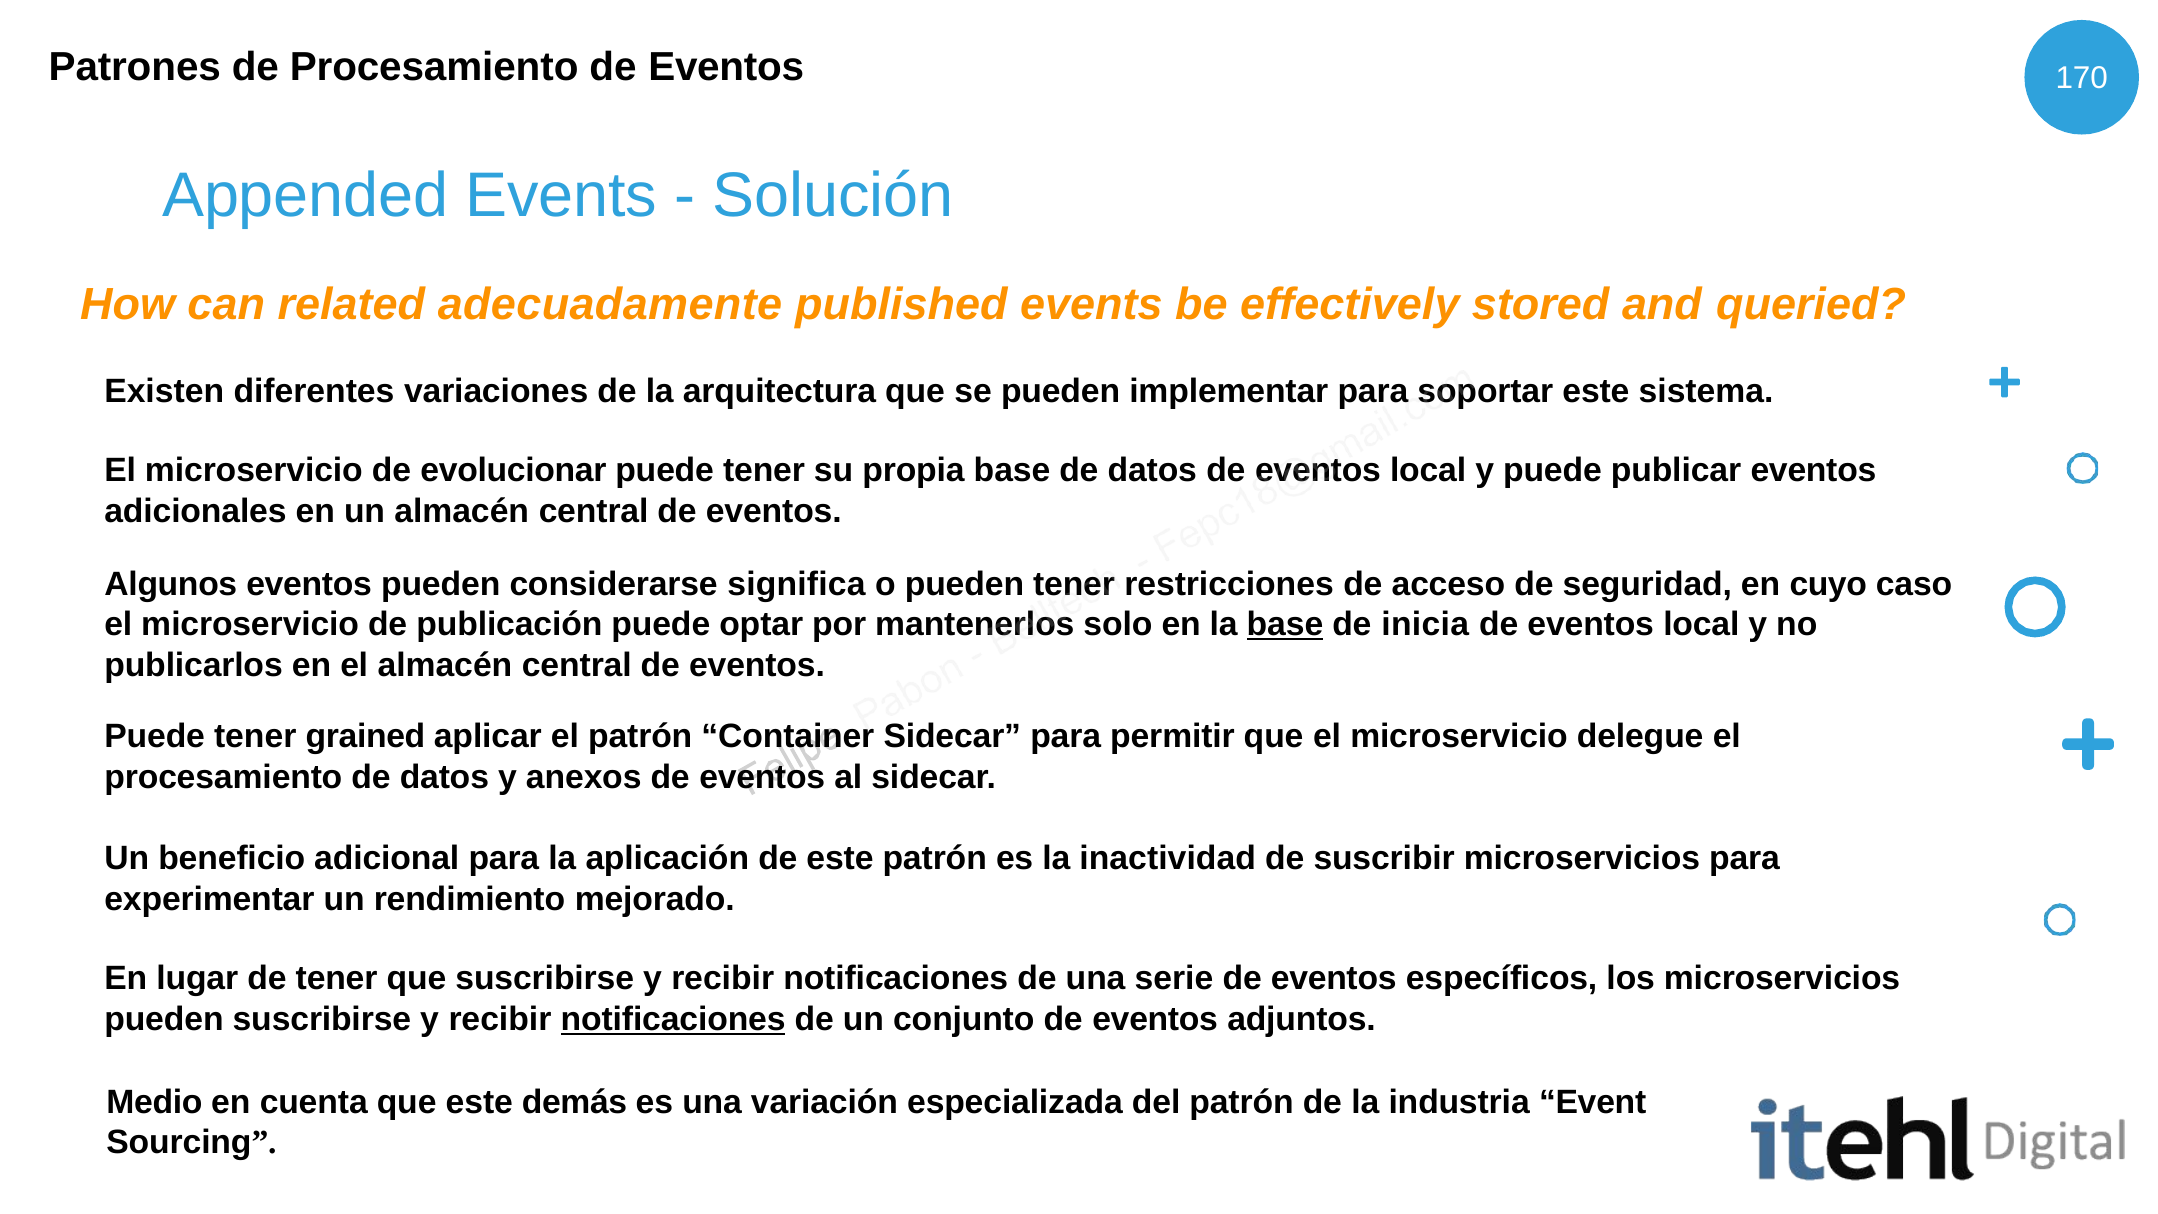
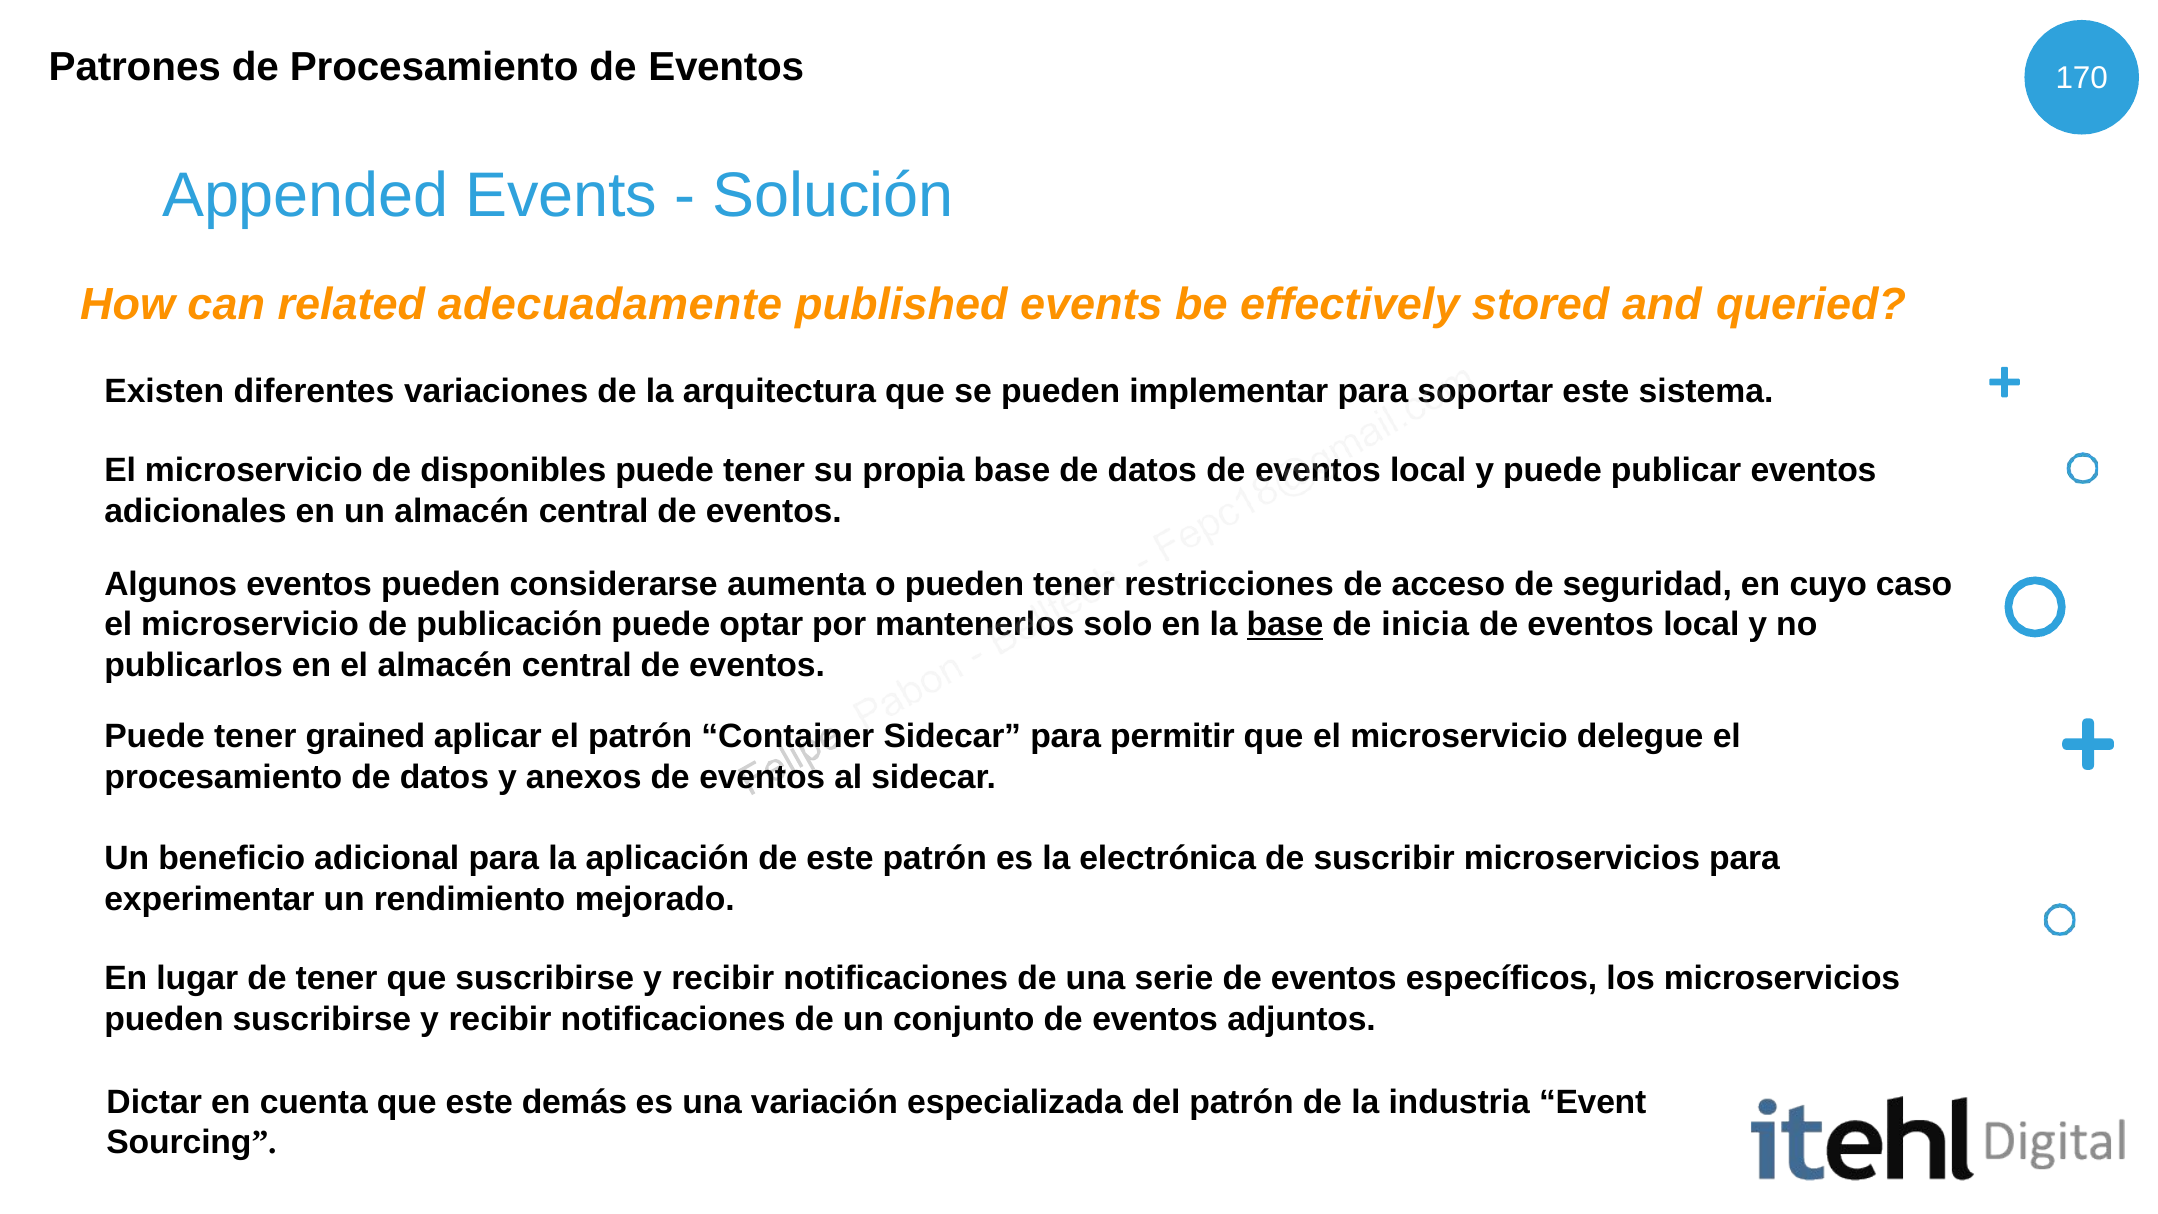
evolucionar: evolucionar -> disponibles (513, 470)
significa: significa -> aumenta (797, 584)
inactividad: inactividad -> electrónica (1168, 859)
notificaciones underline: present -> none (673, 1019)
Medio: Medio -> Dictar (154, 1102)
